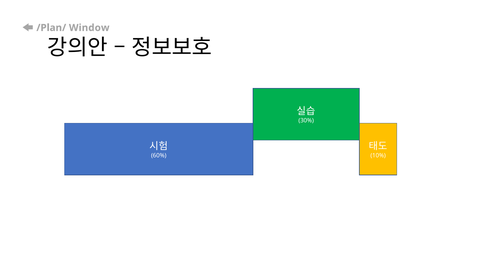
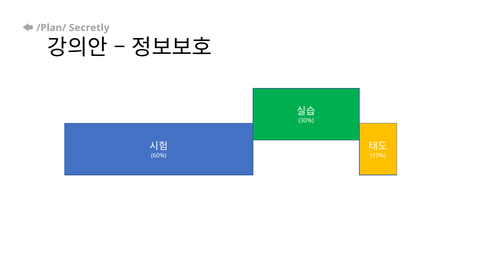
Window: Window -> Secretly (89, 28)
